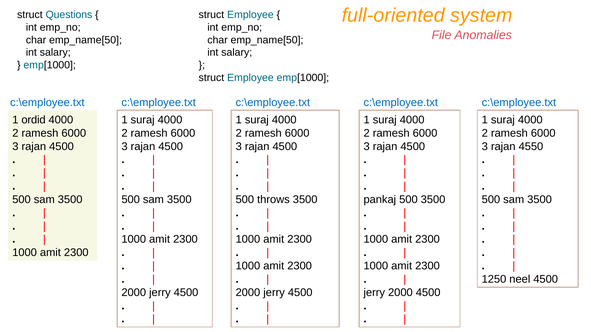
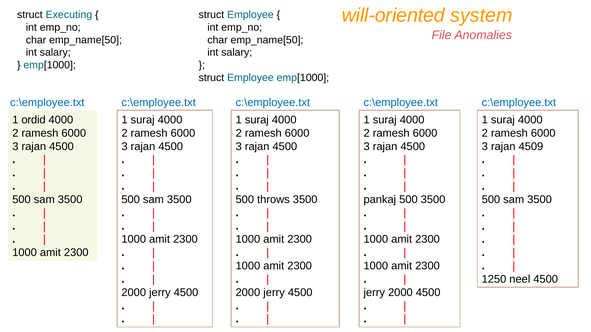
full-oriented: full-oriented -> will-oriented (393, 15)
Questions: Questions -> Executing (69, 15)
4550: 4550 -> 4509 (531, 147)
